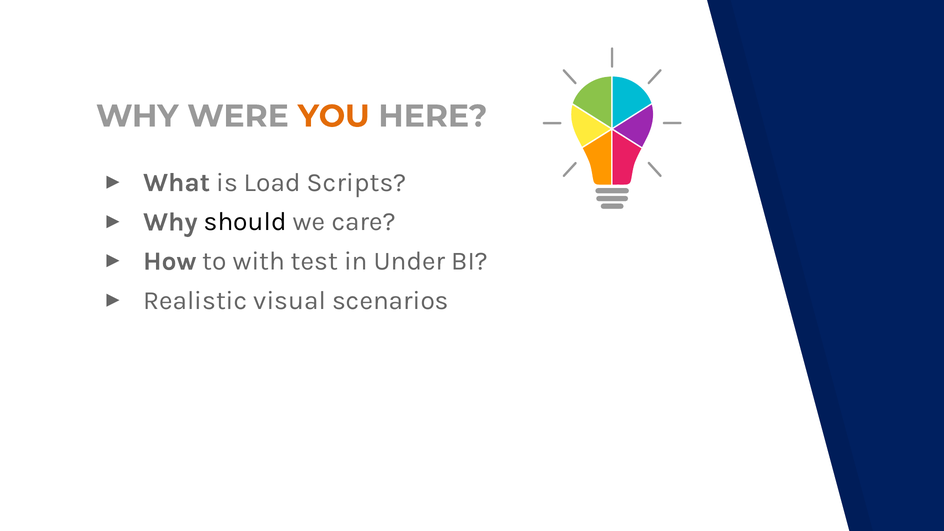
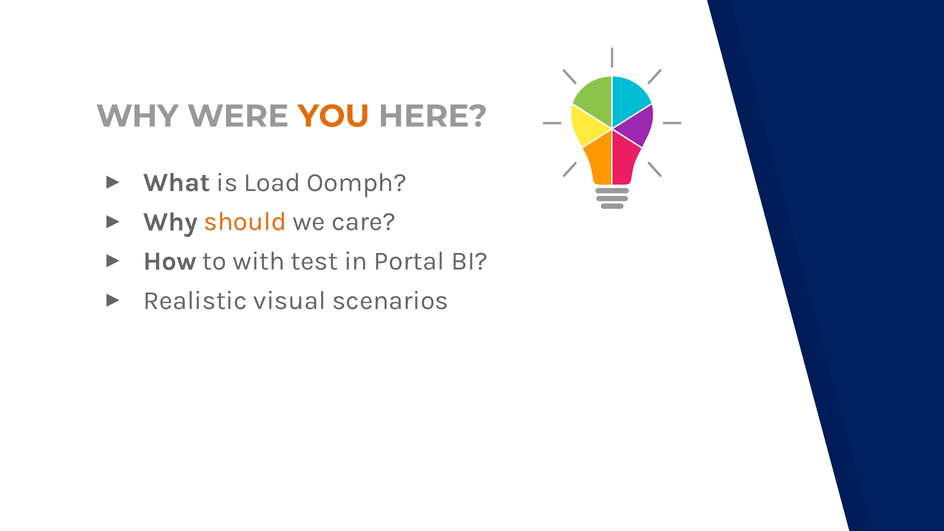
Scripts: Scripts -> Oomph (357, 182)
should colour: black -> orange (245, 222)
Under: Under -> Portal (409, 261)
